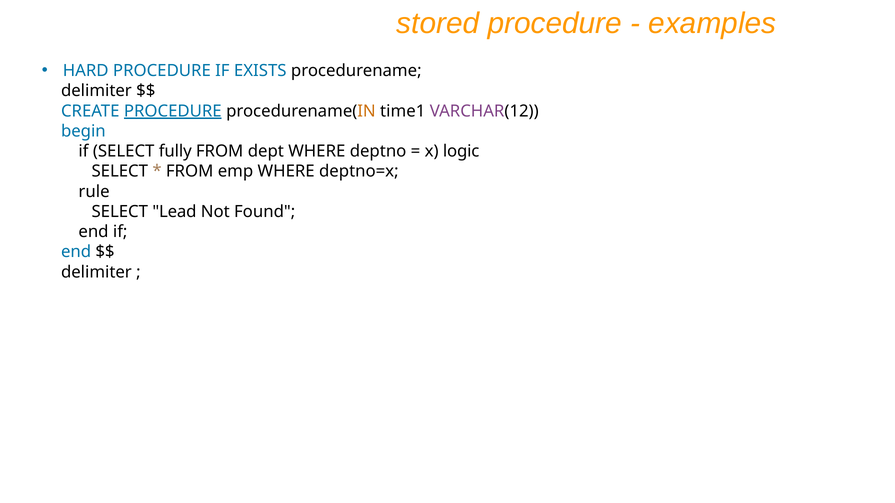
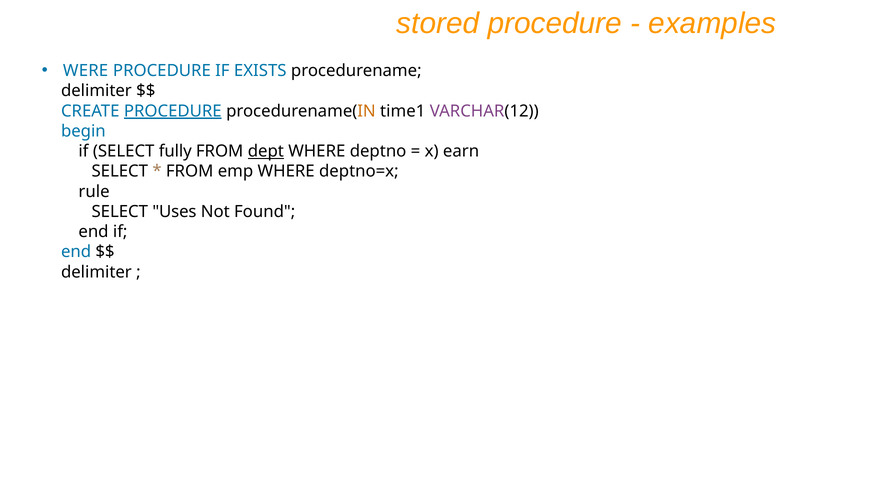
HARD: HARD -> WERE (86, 71)
dept underline: none -> present (266, 151)
logic: logic -> earn (461, 151)
Lead: Lead -> Uses (174, 212)
